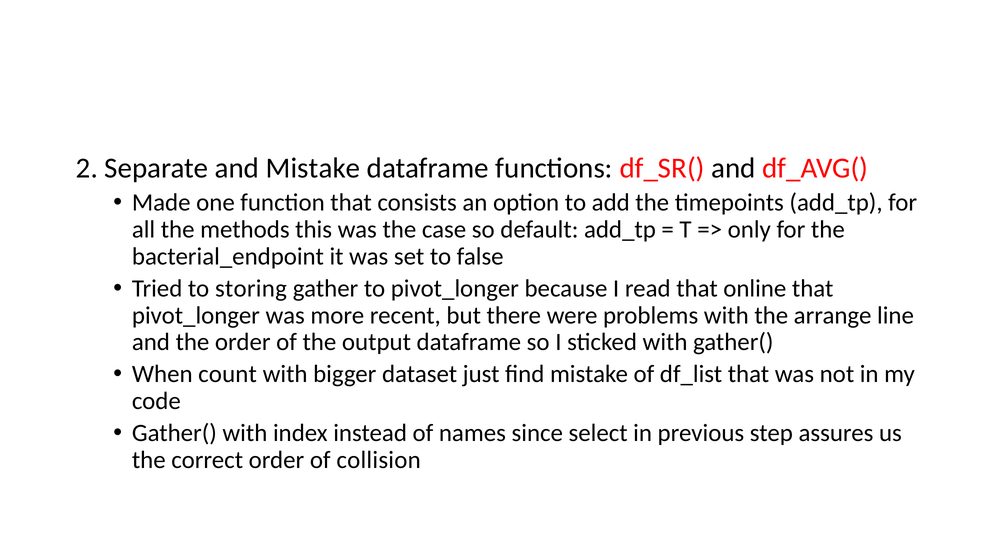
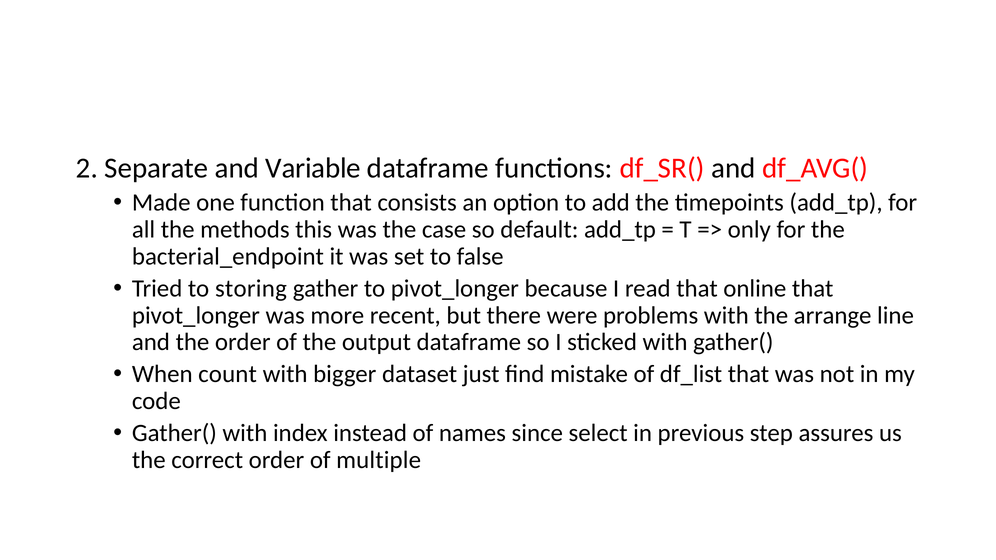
and Mistake: Mistake -> Variable (313, 168)
collision: collision -> multiple (379, 460)
